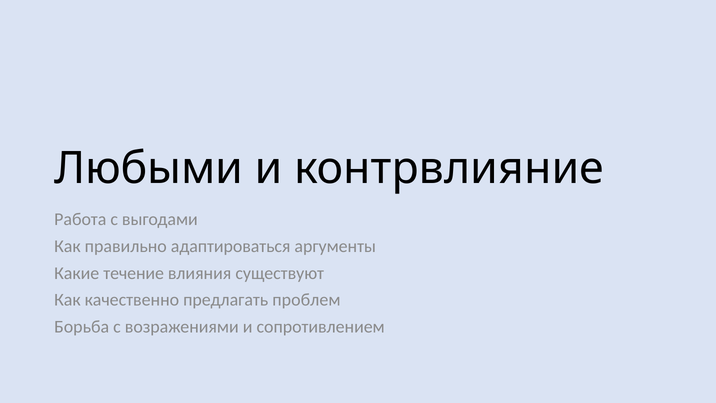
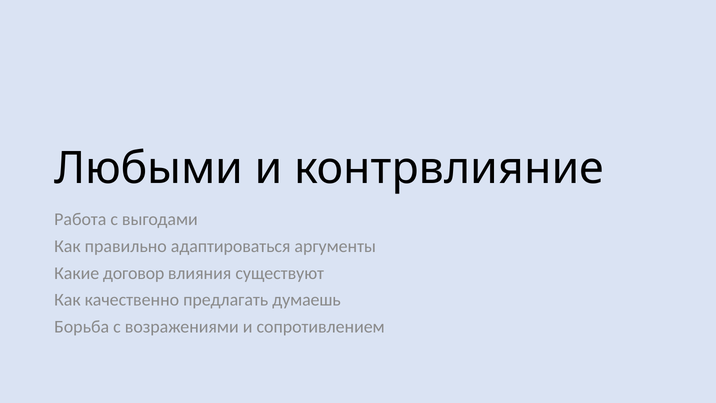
течение: течение -> договор (134, 273)
проблем: проблем -> думаешь (306, 300)
